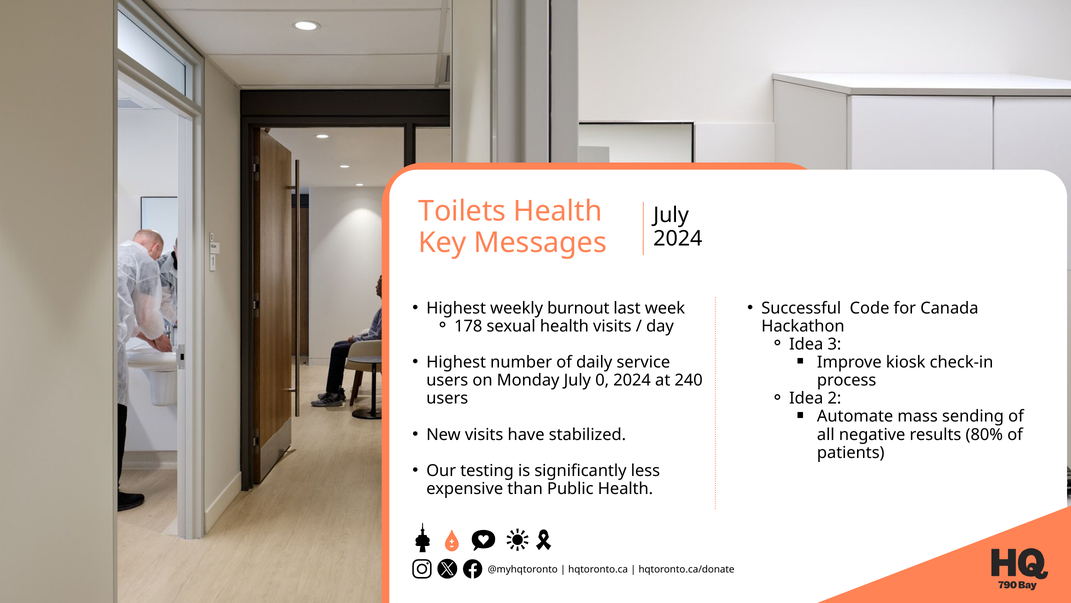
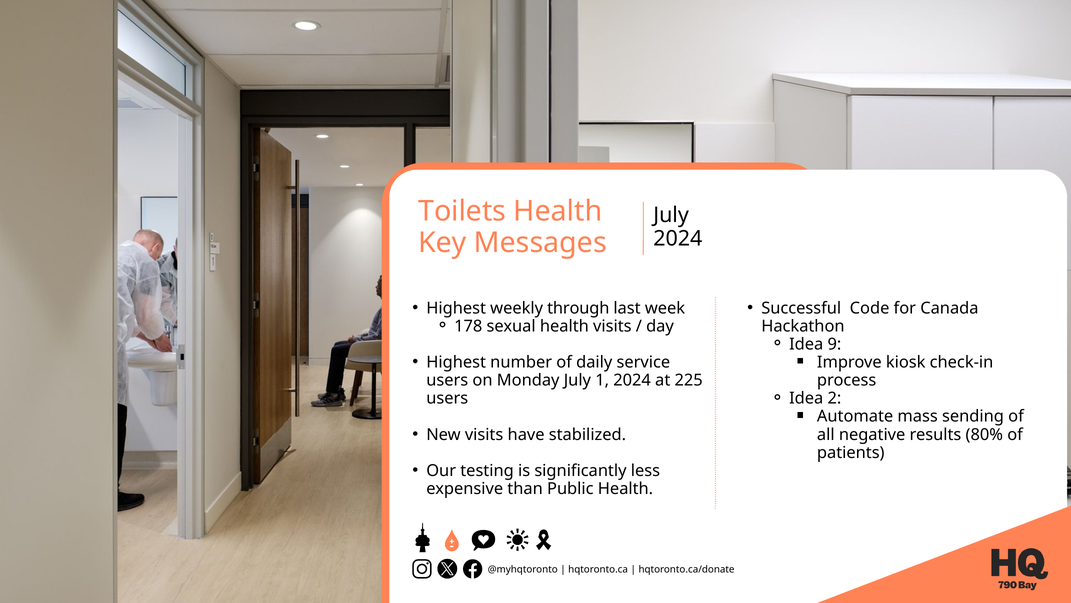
burnout: burnout -> through (578, 308)
3: 3 -> 9 (834, 344)
0: 0 -> 1 (602, 380)
240: 240 -> 225 (689, 380)
